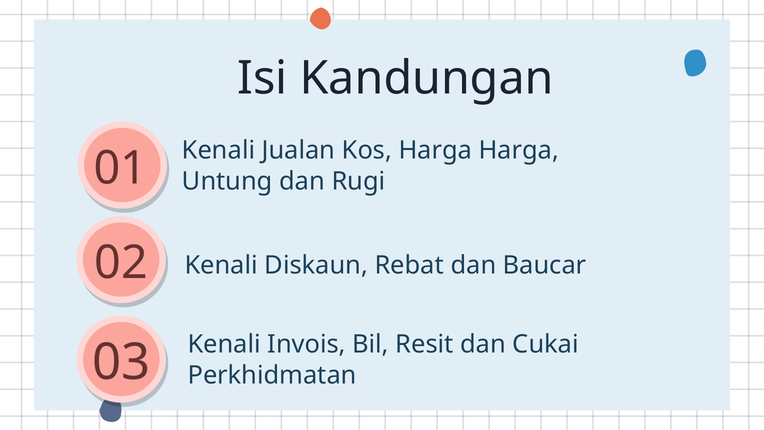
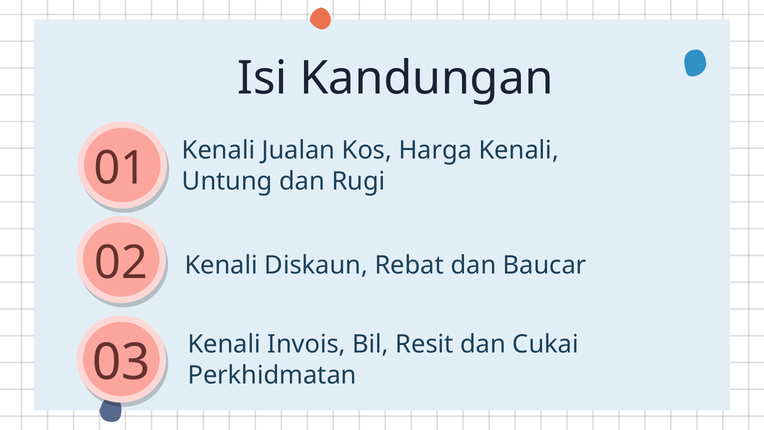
Harga Harga: Harga -> Kenali (519, 150)
